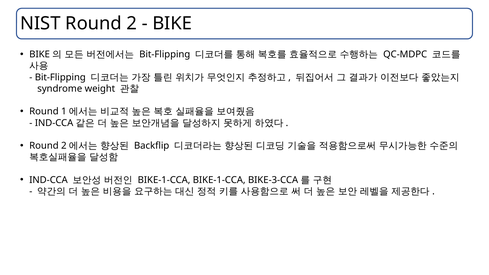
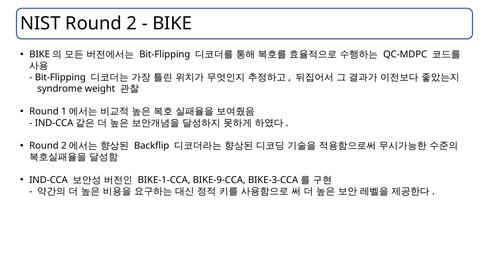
BIKE-1-CCA BIKE-1-CCA: BIKE-1-CCA -> BIKE-9-CCA (219, 180)
